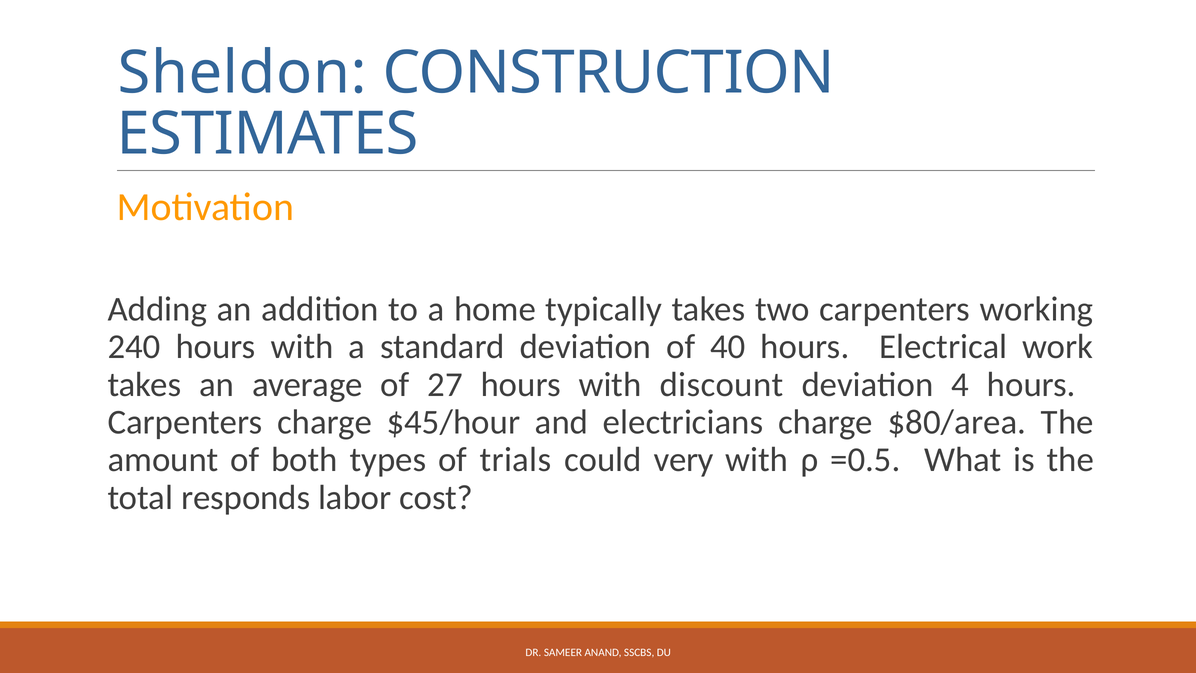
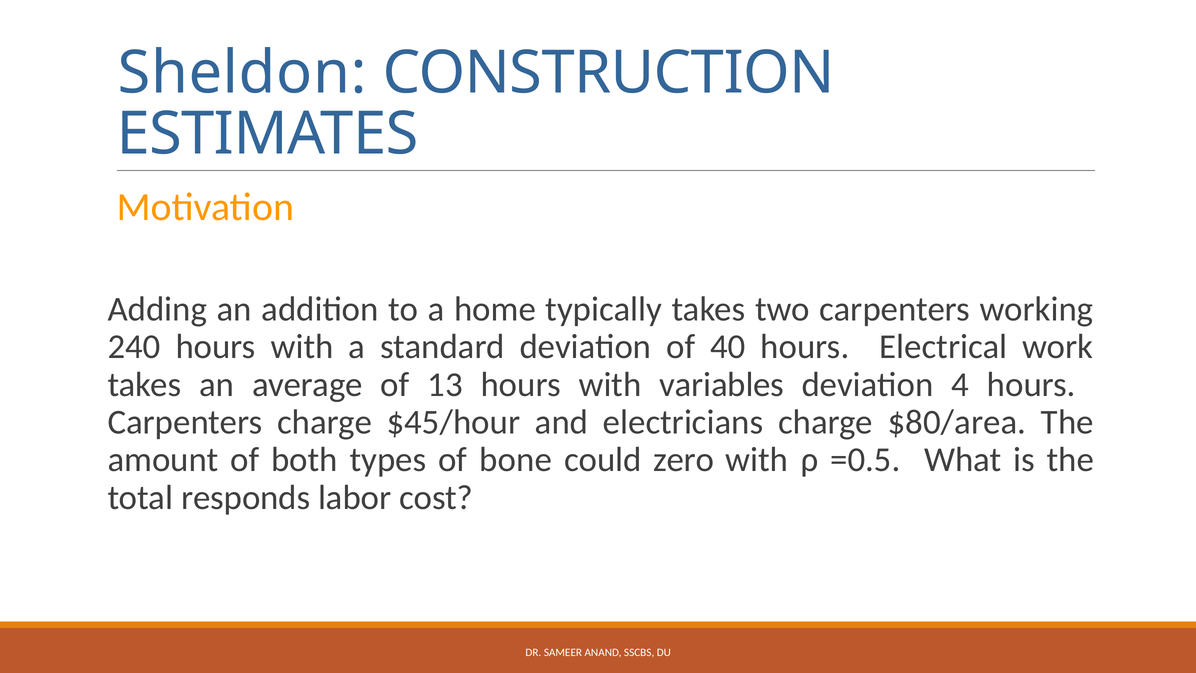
27: 27 -> 13 (445, 384)
discount: discount -> variables (722, 384)
trials: trials -> bone (516, 460)
very: very -> zero (684, 460)
